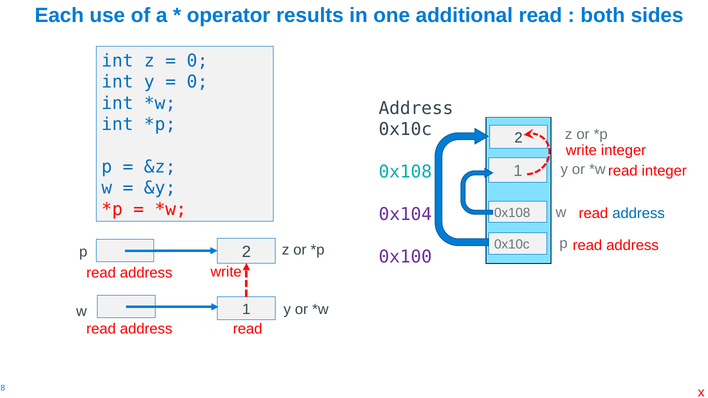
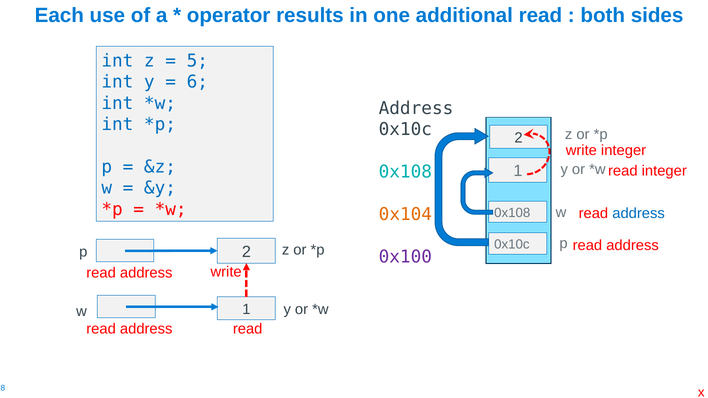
0: 0 -> 5 (197, 61)
0: 0 -> 6 (197, 82)
0x104 colour: purple -> orange (405, 215)
